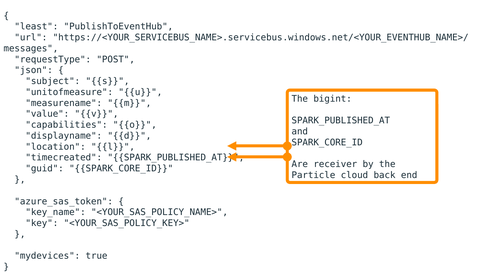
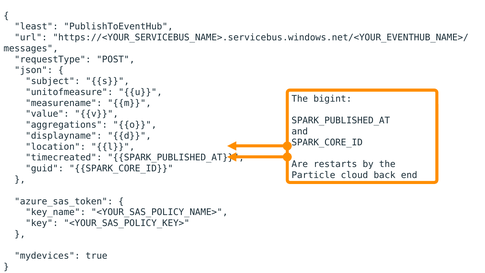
capabilities: capabilities -> aggregations (66, 125)
receiver: receiver -> restarts (335, 164)
